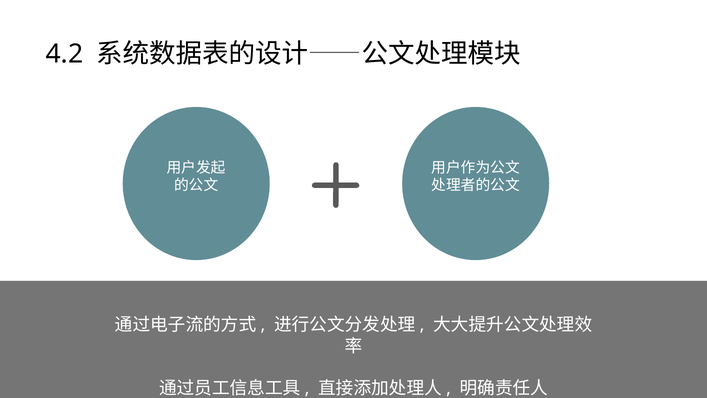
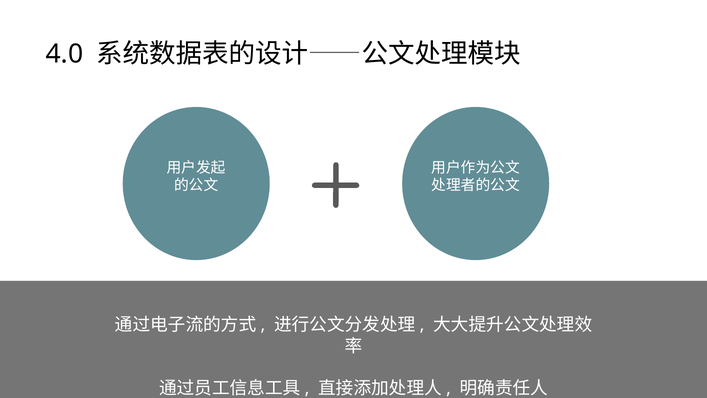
4.2: 4.2 -> 4.0 (64, 54)
